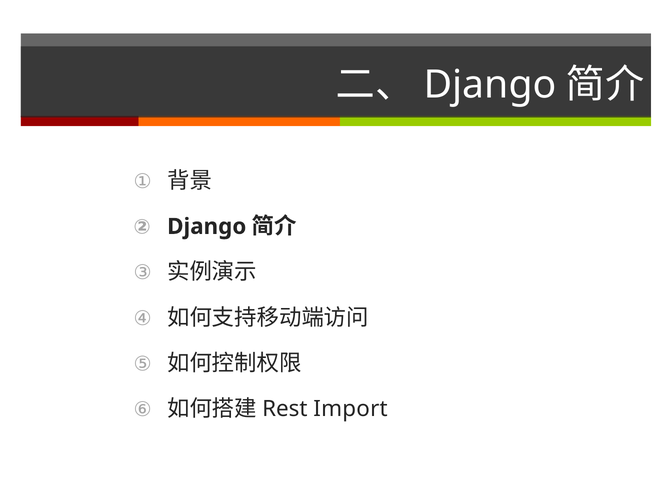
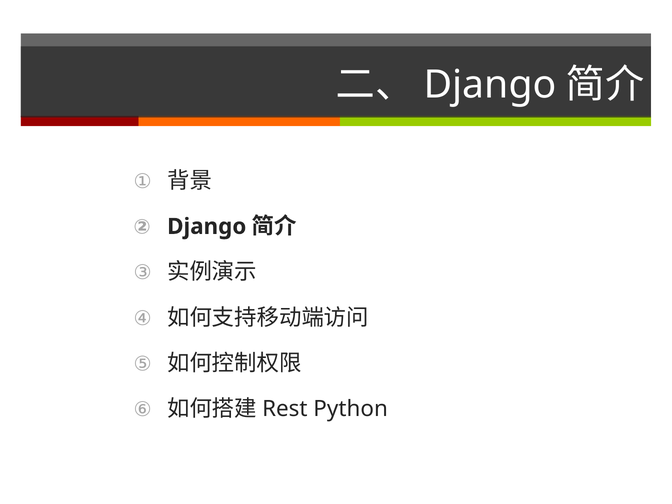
Import: Import -> Python (351, 409)
